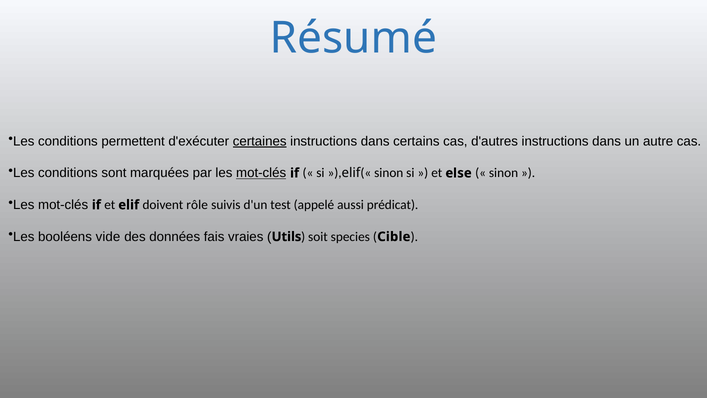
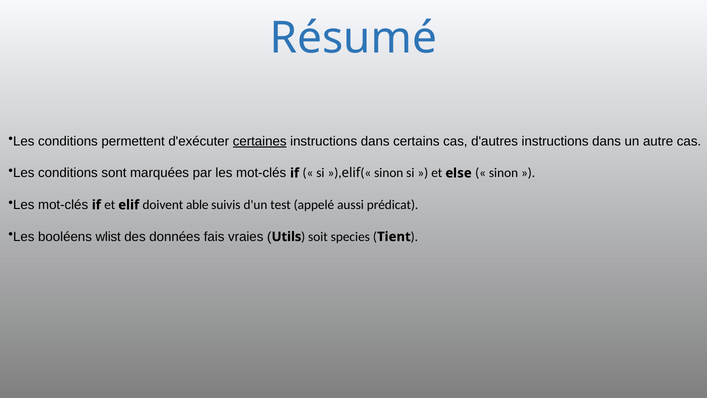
mot-clés underline: present -> none (261, 173)
rôle: rôle -> able (197, 205)
vide: vide -> wlist (108, 237)
Cible: Cible -> Tient (394, 237)
